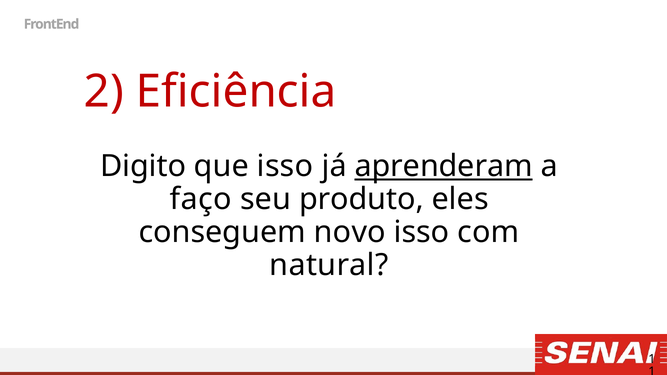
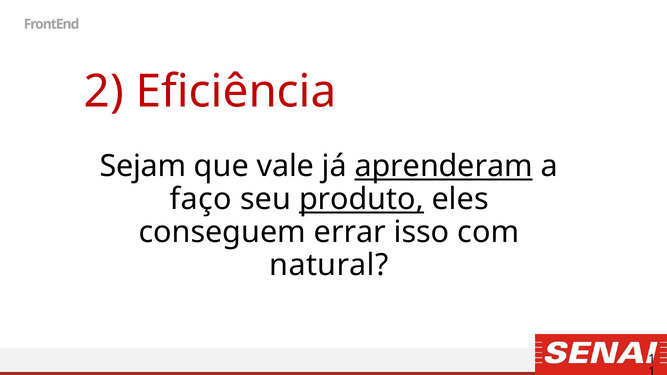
Digito: Digito -> Sejam (143, 166)
que isso: isso -> vale (285, 166)
produto underline: none -> present (361, 199)
novo: novo -> errar (350, 232)
